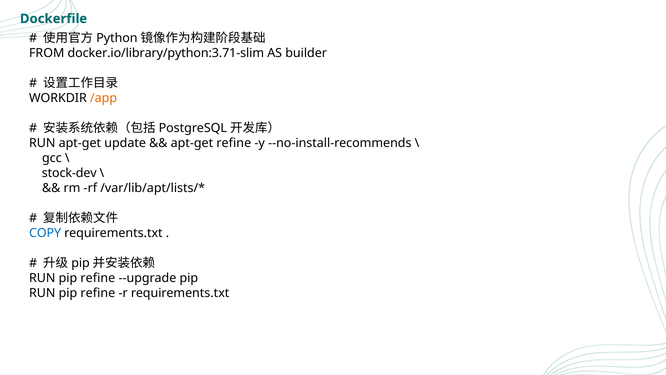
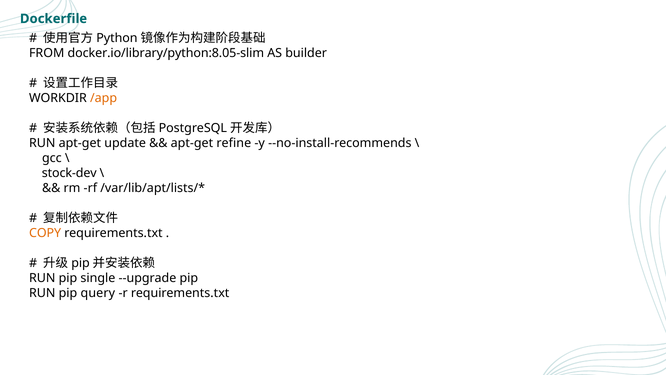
docker.io/library/python:3.71-slim: docker.io/library/python:3.71-slim -> docker.io/library/python:8.05-slim (166, 53)
COPY colour: blue -> orange (45, 233)
refine: refine -> single (98, 278)
refine: refine -> query (98, 293)
